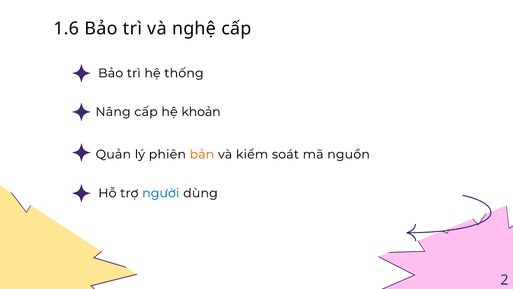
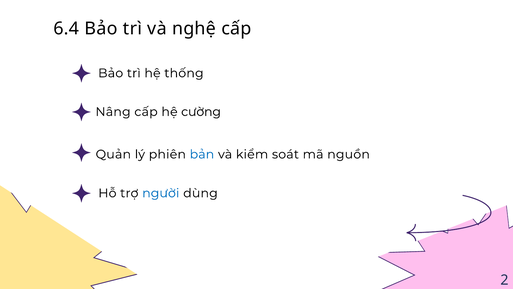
1.6: 1.6 -> 6.4 (66, 29)
khoản: khoản -> cường (201, 112)
bản colour: orange -> blue (202, 154)
